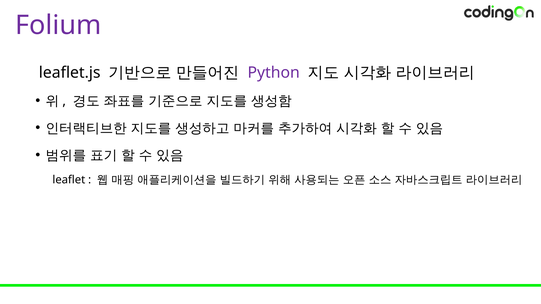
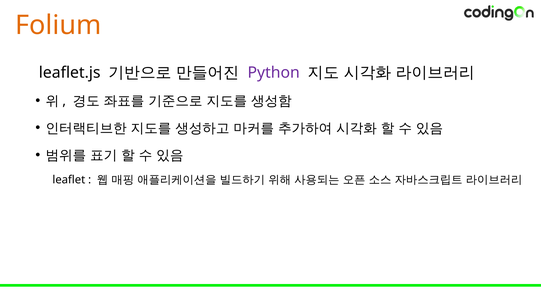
Folium colour: purple -> orange (58, 25)
